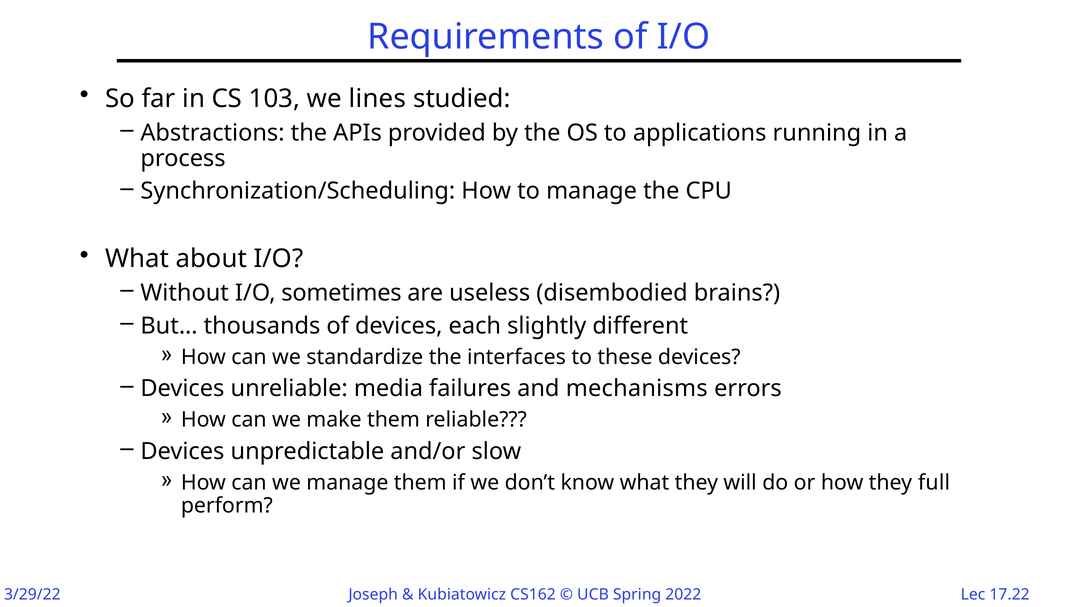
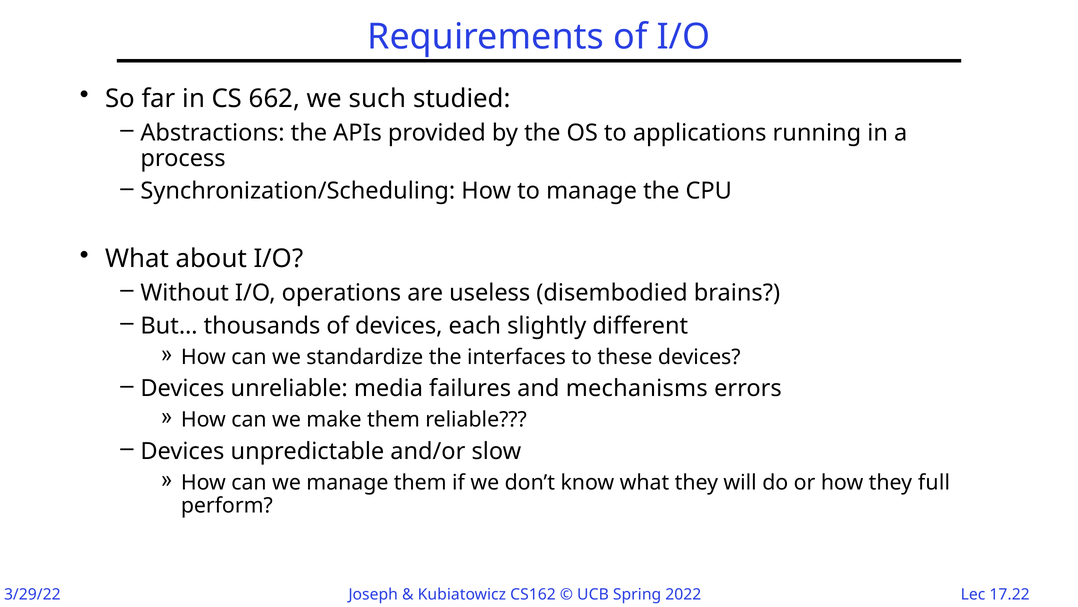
103: 103 -> 662 (274, 99)
lines: lines -> such (377, 99)
sometimes: sometimes -> operations (341, 293)
